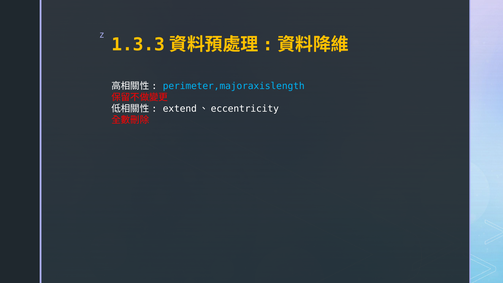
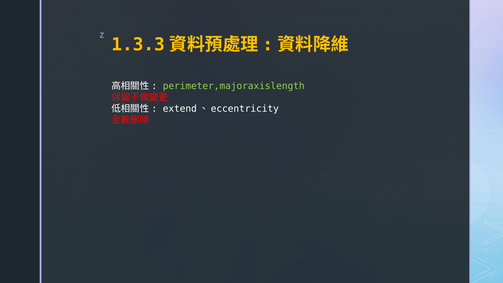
perimeter,majoraxislength colour: light blue -> light green (234, 86)
